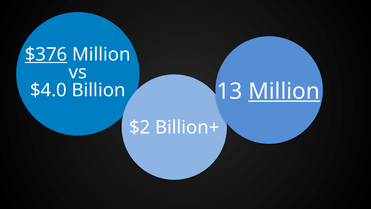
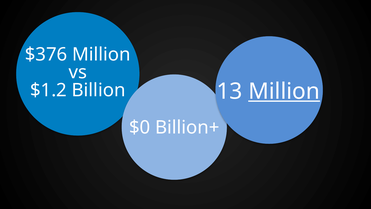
$376 underline: present -> none (46, 54)
$4.0: $4.0 -> $1.2 (48, 90)
$2: $2 -> $0 (140, 127)
